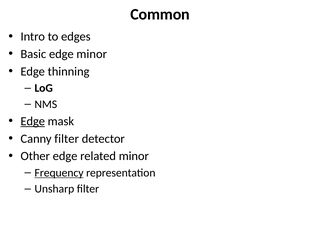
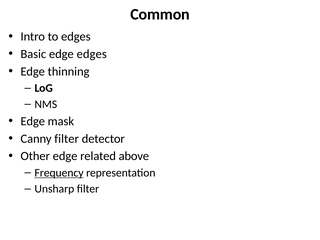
edge minor: minor -> edges (92, 54)
Edge underline: present -> none (33, 121)
related minor: minor -> above (134, 156)
